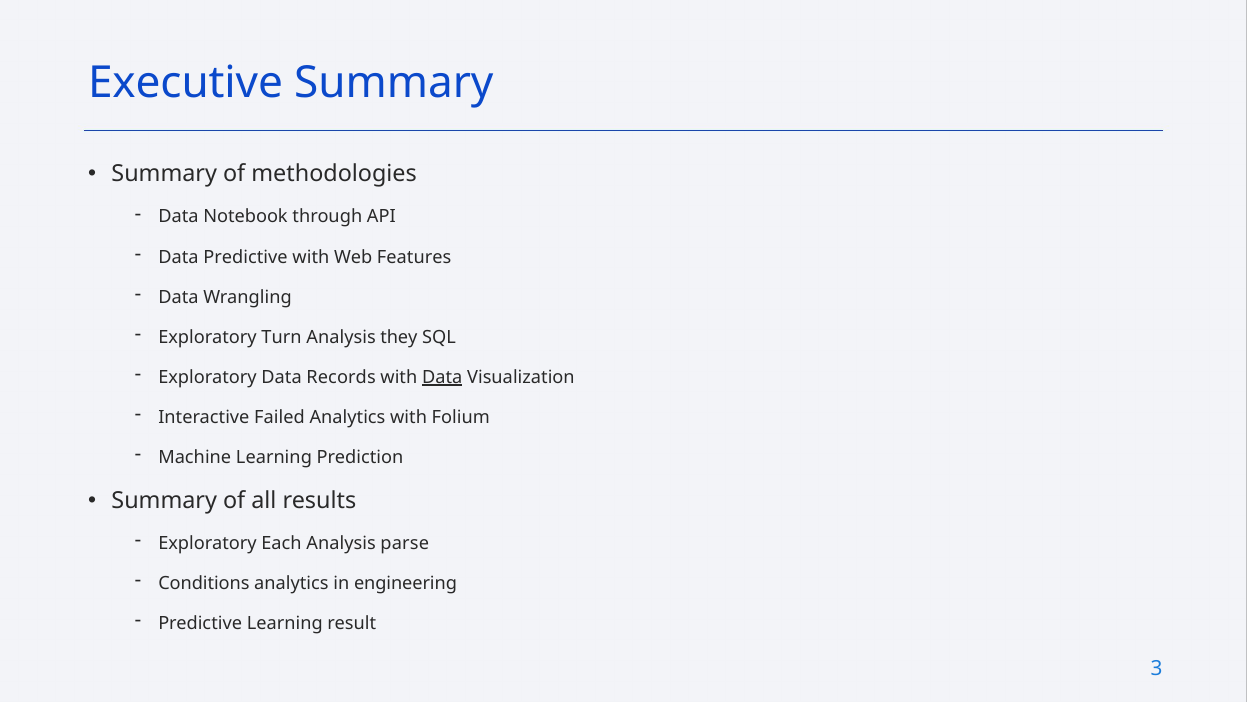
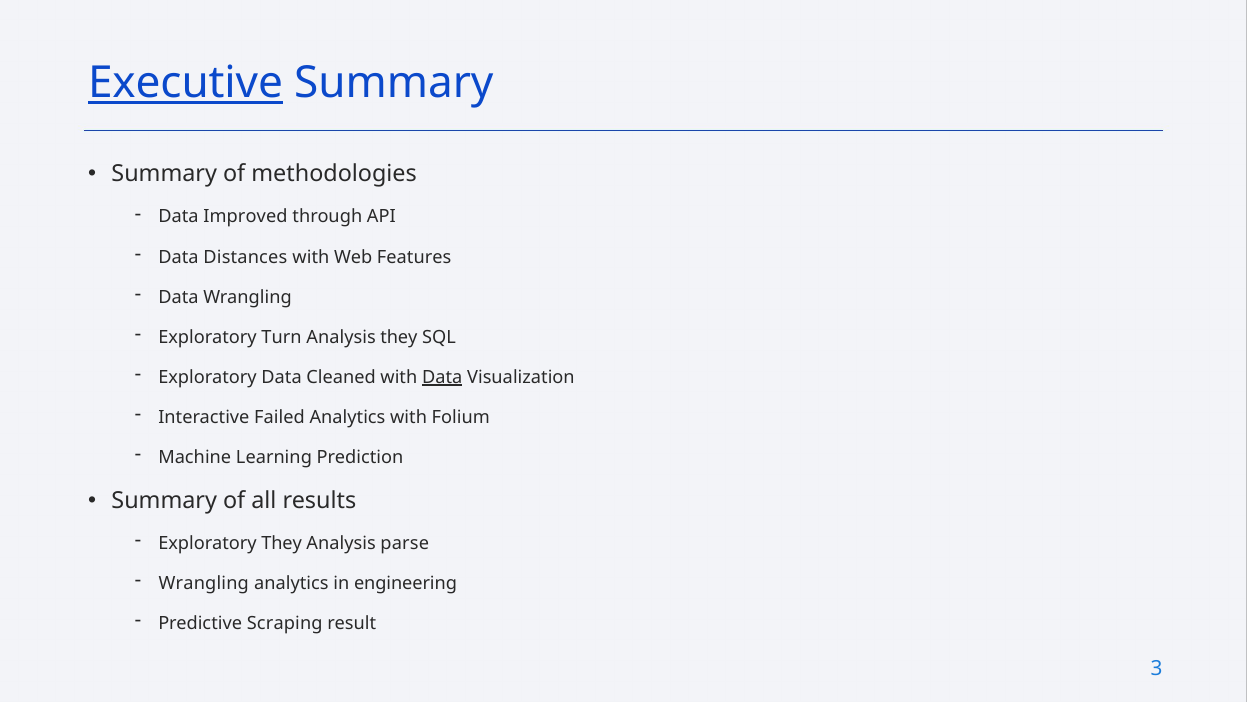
Executive underline: none -> present (185, 83)
Notebook: Notebook -> Improved (245, 217)
Data Predictive: Predictive -> Distances (245, 257)
Records: Records -> Cleaned (341, 377)
Exploratory Each: Each -> They (282, 543)
Conditions: Conditions -> Wrangling (204, 583)
Predictive Learning: Learning -> Scraping (285, 623)
